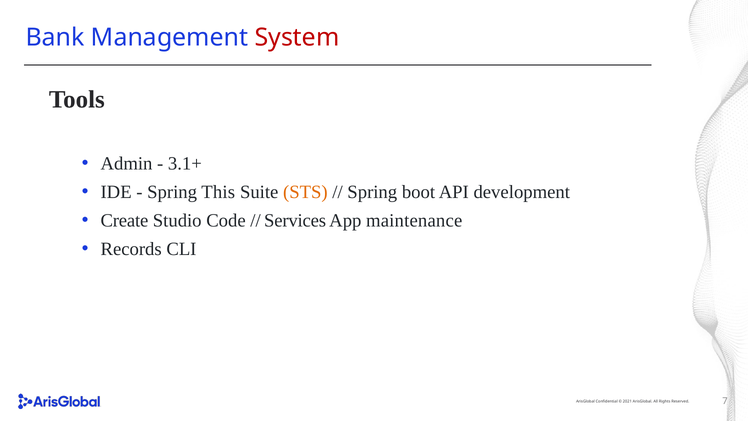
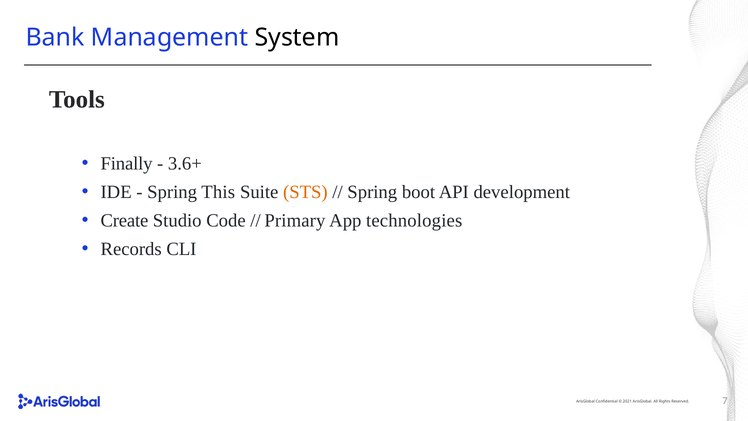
System colour: red -> black (297, 38)
Admin: Admin -> Finally (127, 164)
3.1+: 3.1+ -> 3.6+ (185, 164)
Services: Services -> Primary (295, 220)
maintenance: maintenance -> technologies (414, 220)
